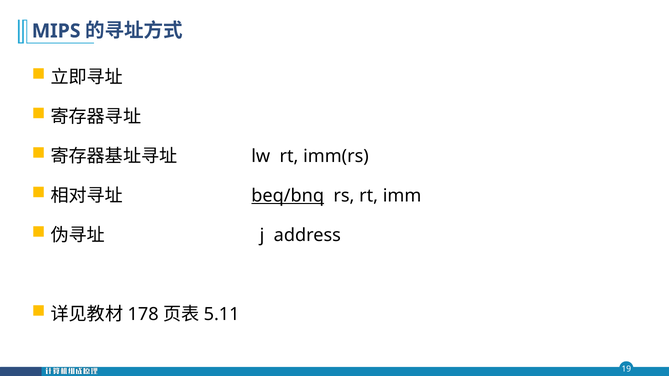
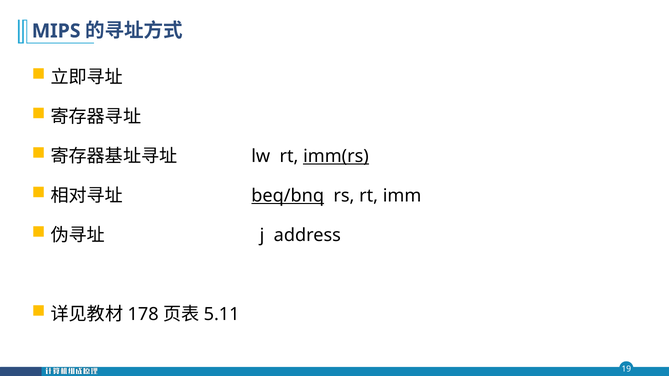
imm(rs underline: none -> present (336, 156)
